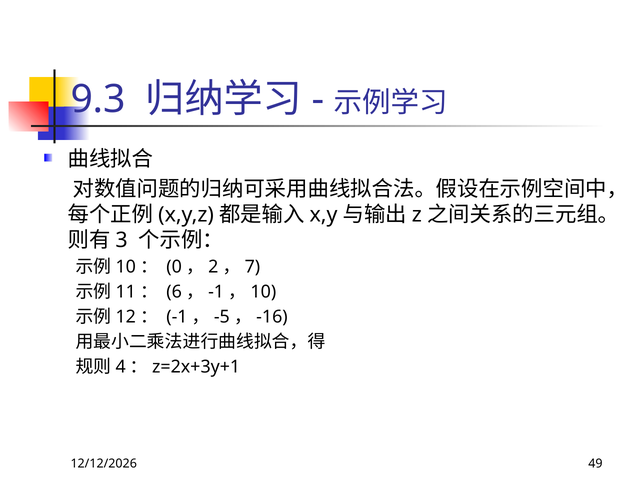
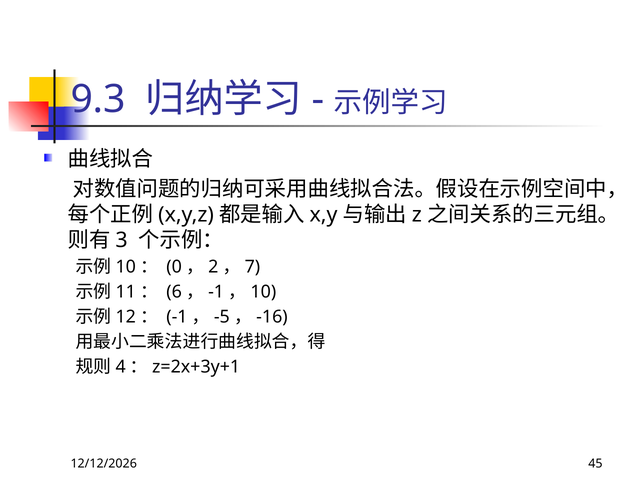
49: 49 -> 45 (595, 464)
